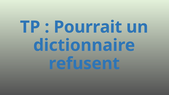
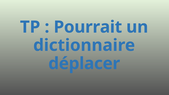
refusent: refusent -> déplacer (84, 64)
